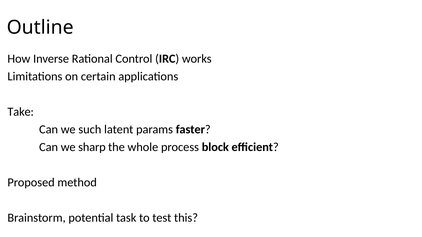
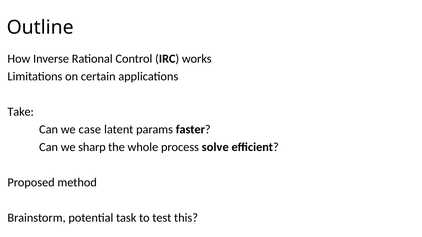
such: such -> case (90, 130)
block: block -> solve (215, 147)
